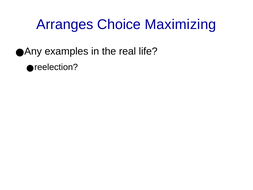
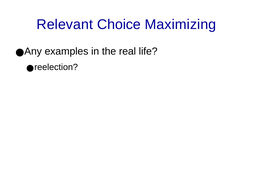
Arranges: Arranges -> Relevant (65, 24)
